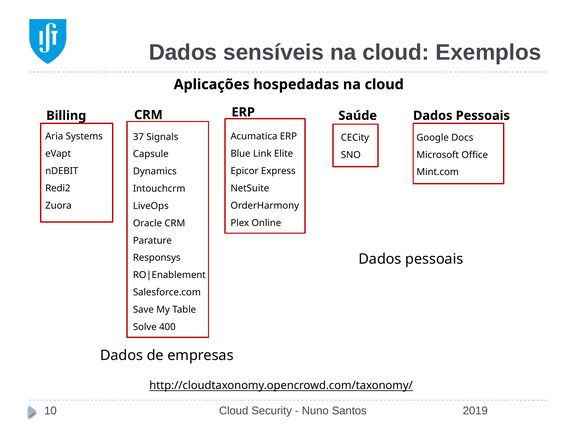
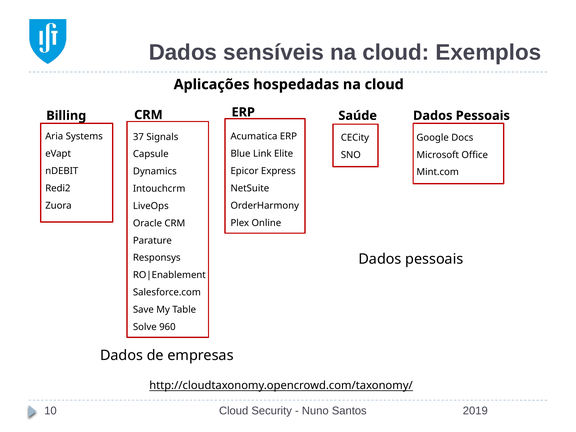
400: 400 -> 960 (167, 327)
